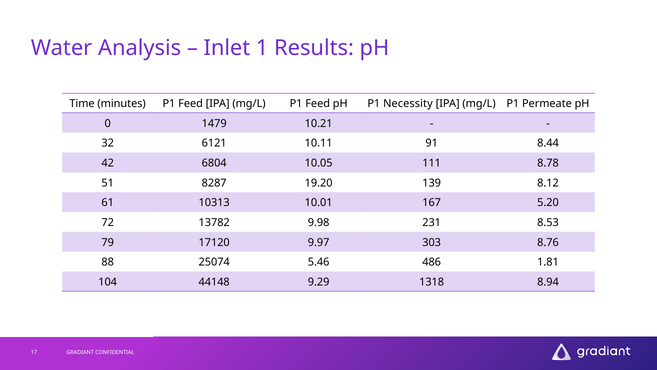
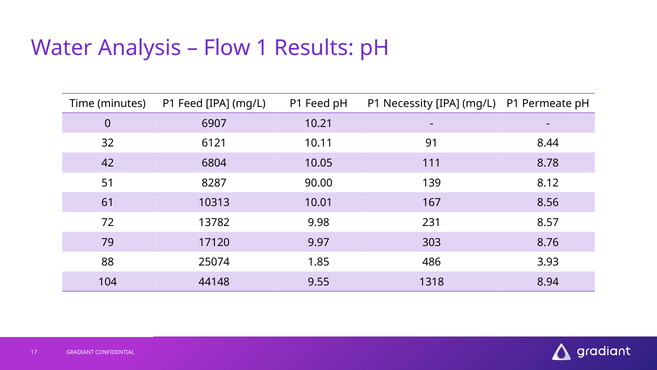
Inlet: Inlet -> Flow (227, 48)
1479: 1479 -> 6907 (214, 123)
19.20: 19.20 -> 90.00 (319, 183)
5.20: 5.20 -> 8.56 (548, 202)
8.53: 8.53 -> 8.57 (548, 222)
5.46: 5.46 -> 1.85 (319, 262)
1.81: 1.81 -> 3.93 (548, 262)
9.29: 9.29 -> 9.55 (319, 282)
